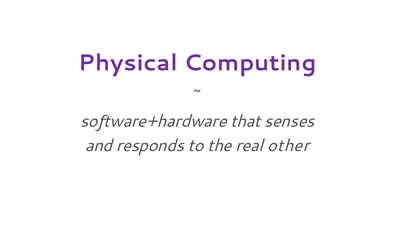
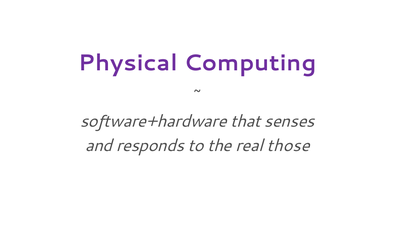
other: other -> those (288, 146)
